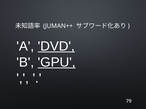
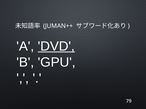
GPU underline: present -> none (57, 62)
